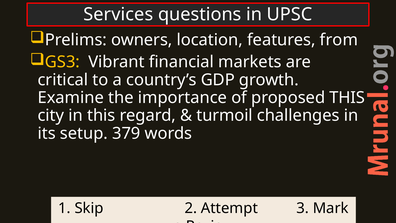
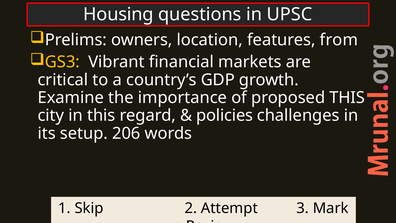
Services: Services -> Housing (118, 14)
turmoil: turmoil -> policies (225, 115)
379: 379 -> 206 (126, 133)
